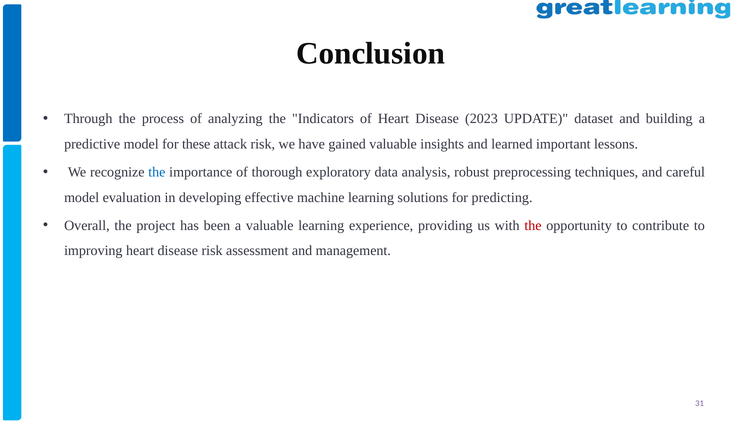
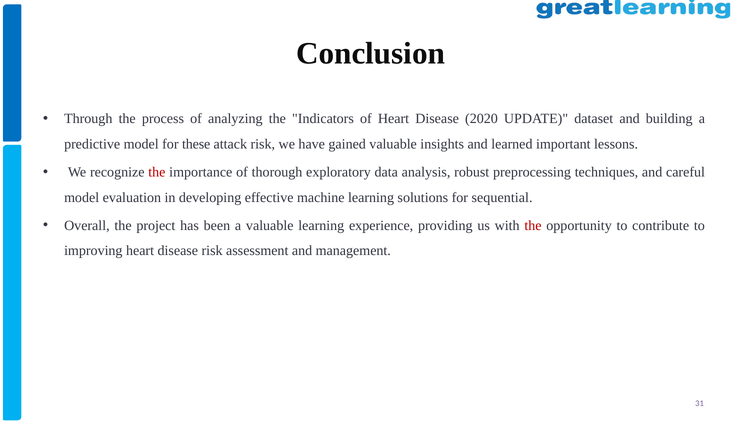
2023: 2023 -> 2020 (481, 119)
the colour: blue -> red (157, 172)
predicting: predicting -> sequential (502, 198)
